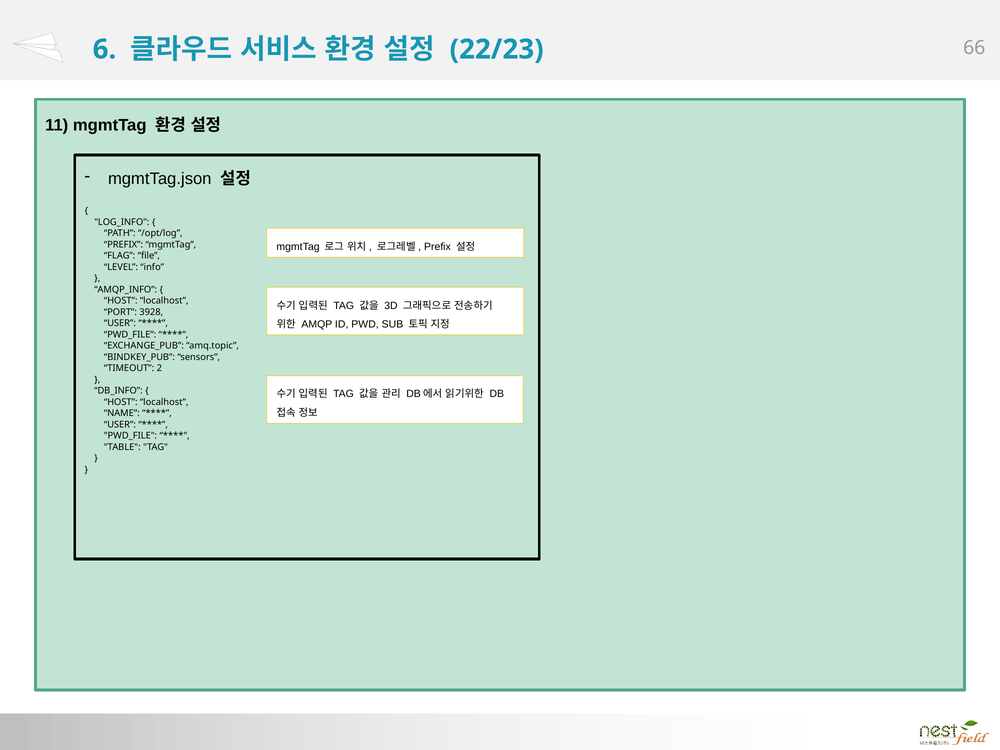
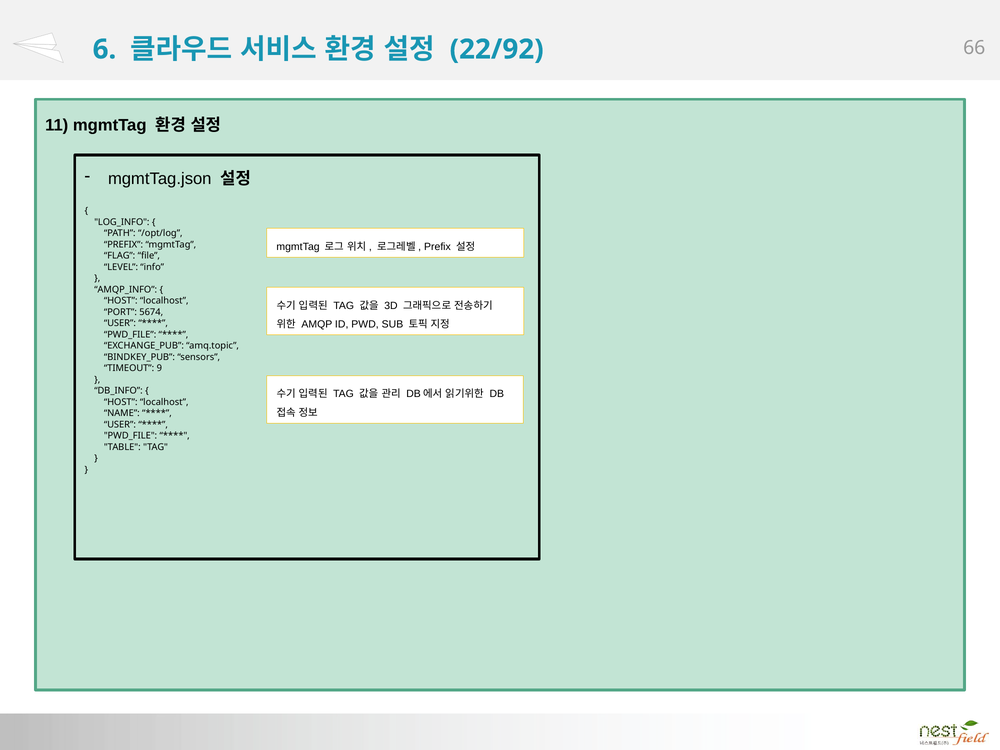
22/23: 22/23 -> 22/92 (497, 49)
3928: 3928 -> 5674 (151, 312)
2: 2 -> 9 (159, 368)
